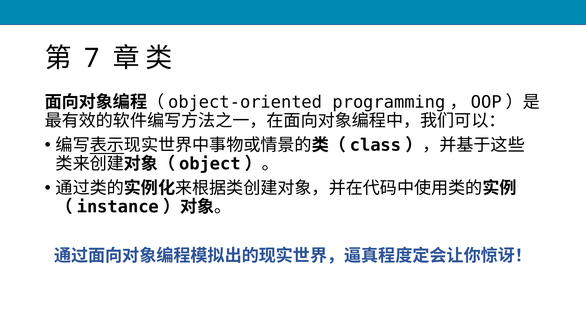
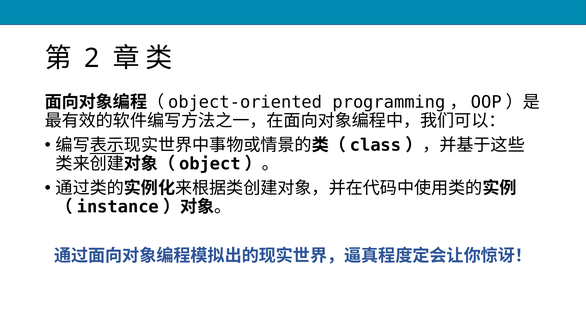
7: 7 -> 2 (92, 58)
